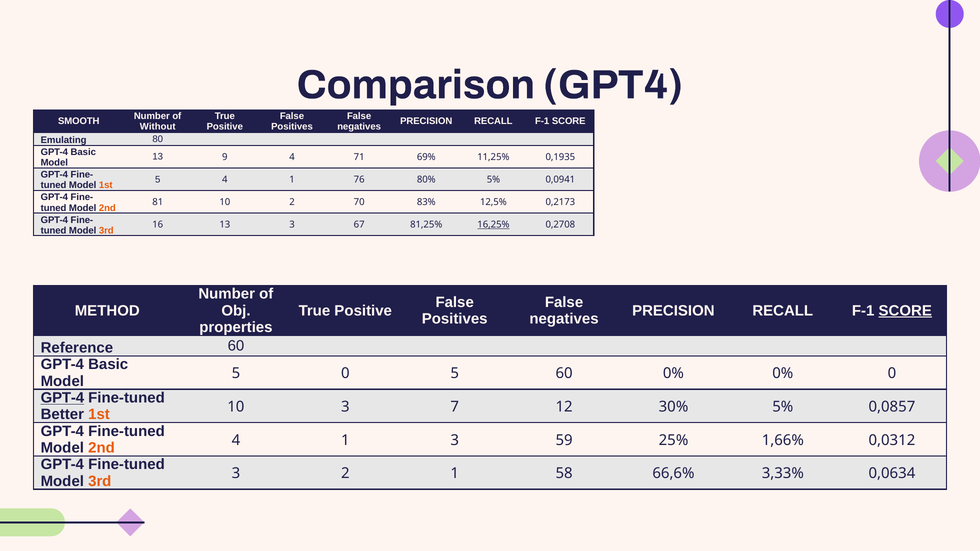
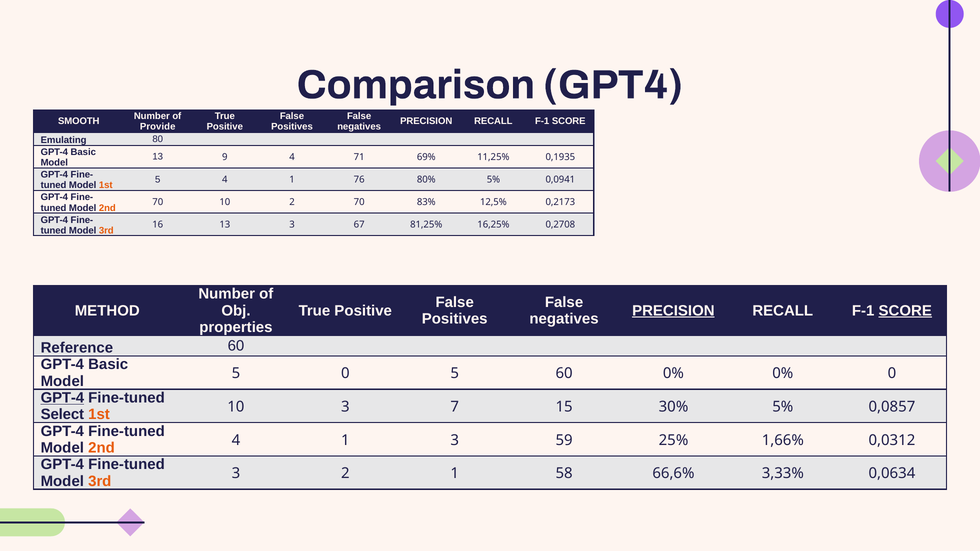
Without: Without -> Provide (158, 127)
2nd 81: 81 -> 70 (158, 202)
16,25% underline: present -> none (493, 225)
PRECISION underline: none -> present (673, 311)
Better: Better -> Select (62, 415)
12: 12 -> 15 (564, 407)
